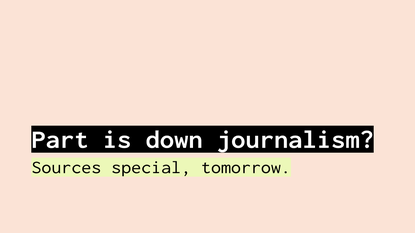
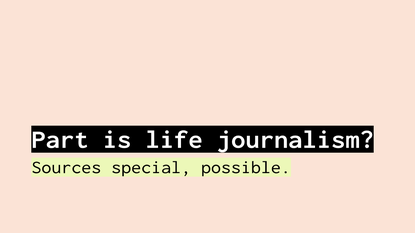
down: down -> life (174, 140)
tomorrow: tomorrow -> possible (246, 167)
